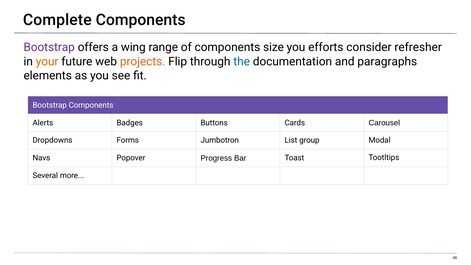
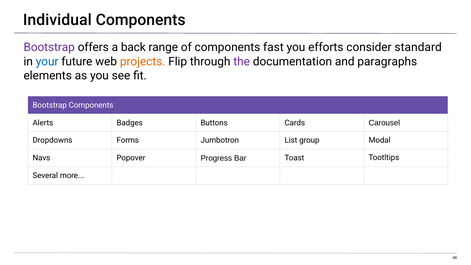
Complete: Complete -> Individual (57, 20)
wing: wing -> back (133, 47)
size: size -> fast (273, 47)
refresher: refresher -> standard (418, 47)
your colour: orange -> blue (47, 62)
the colour: blue -> purple (242, 62)
